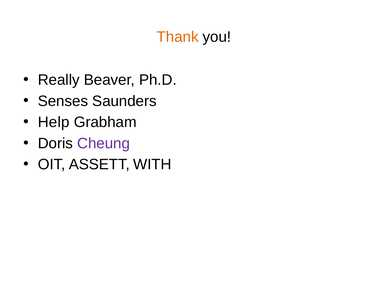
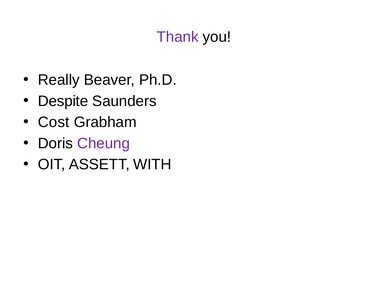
Thank colour: orange -> purple (178, 37)
Senses: Senses -> Despite (63, 101)
Help: Help -> Cost (54, 122)
